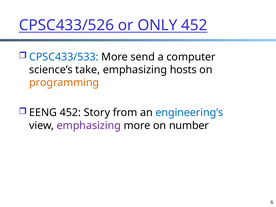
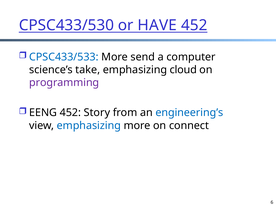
CPSC433/526: CPSC433/526 -> CPSC433/530 (66, 25)
ONLY: ONLY -> HAVE (157, 25)
hosts: hosts -> cloud (183, 70)
programming colour: orange -> purple (64, 83)
emphasizing colour: purple -> blue (89, 126)
number: number -> connect (189, 126)
